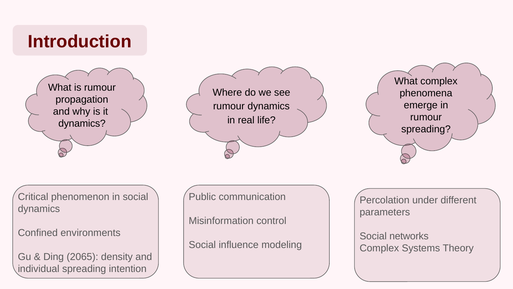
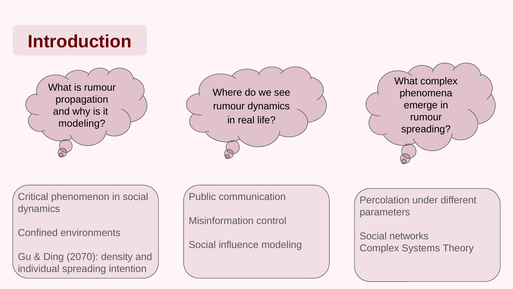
dynamics: dynamics -> modeling (82, 123)
2065: 2065 -> 2070 (82, 257)
